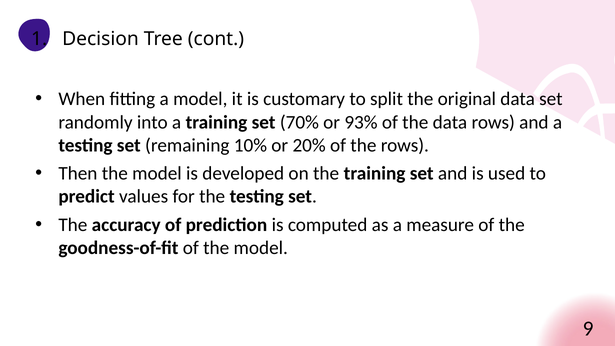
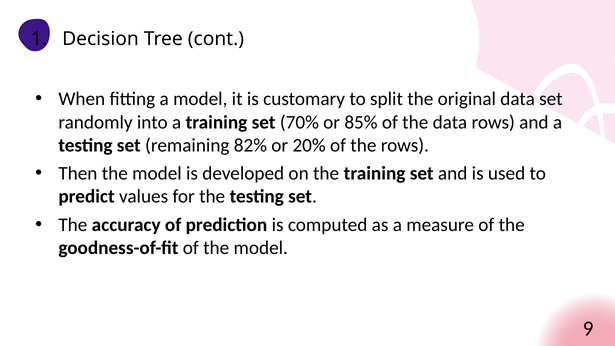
93%: 93% -> 85% (361, 122)
10%: 10% -> 82% (250, 145)
